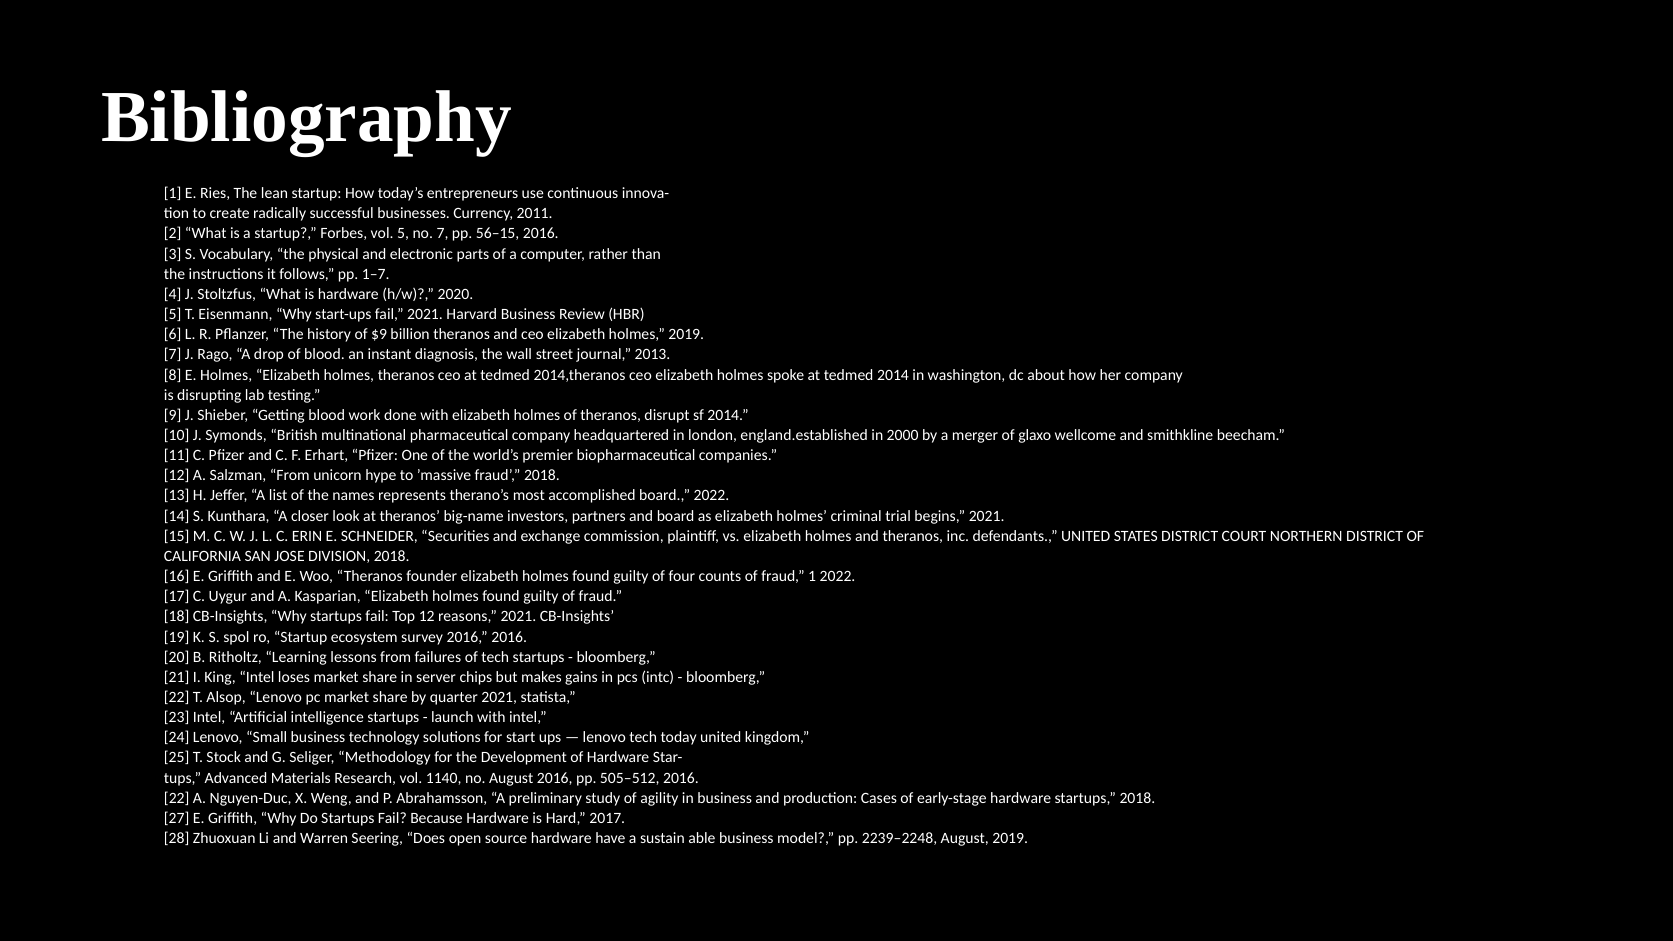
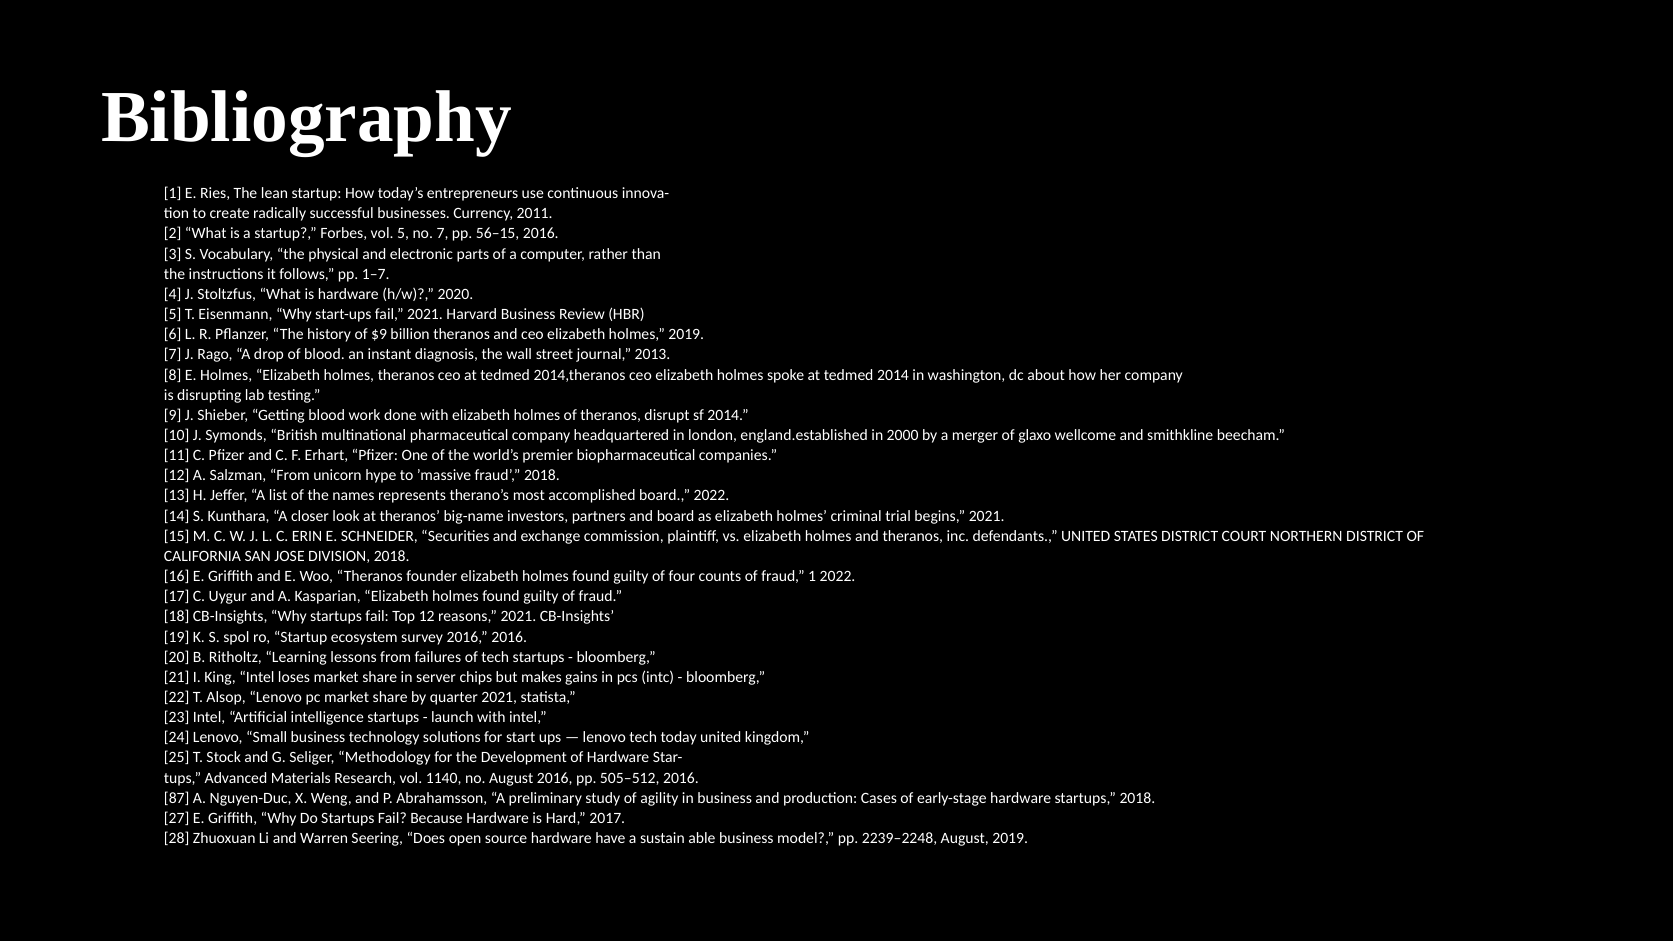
22: 22 -> 87 (177, 798)
